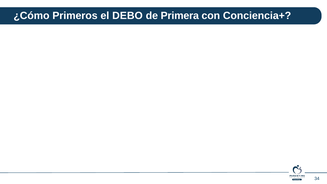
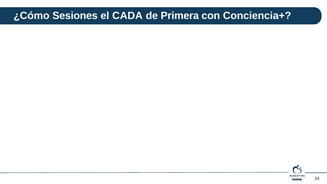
Primeros: Primeros -> Sesiones (75, 16)
DEBO: DEBO -> CADA (127, 16)
